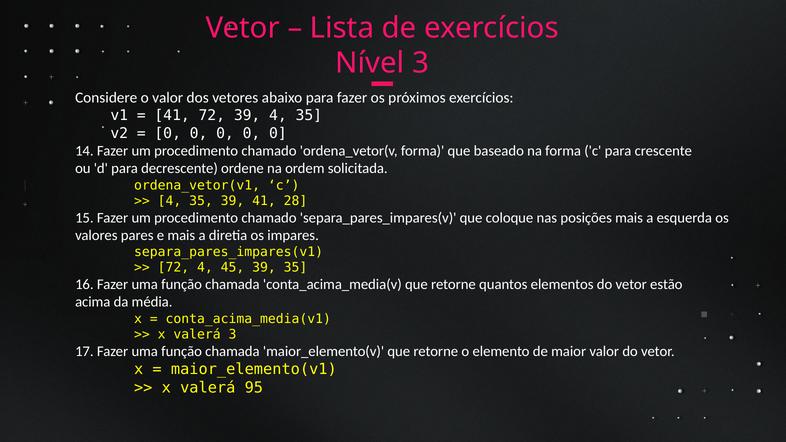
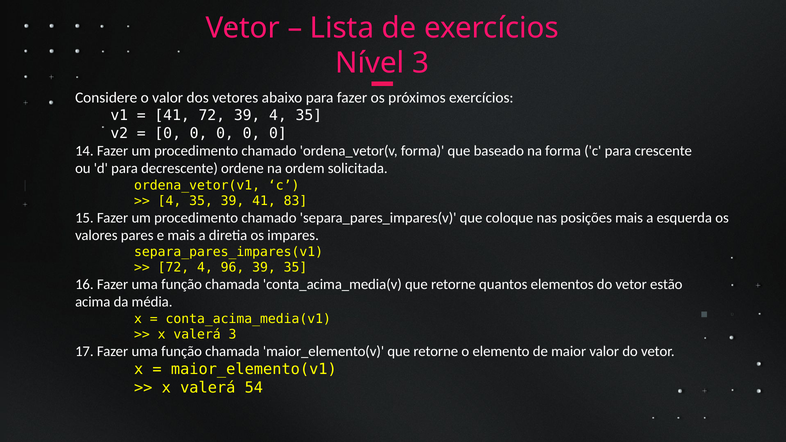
28: 28 -> 83 (296, 201)
45: 45 -> 96 (232, 268)
95: 95 -> 54 (254, 388)
